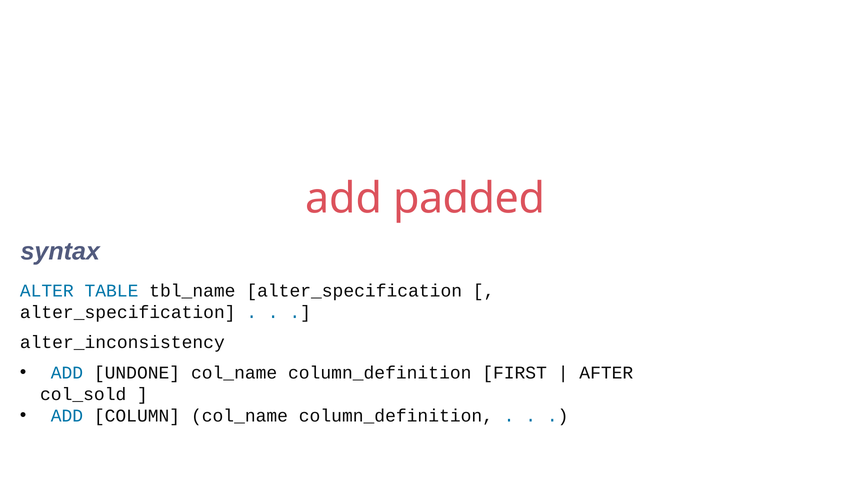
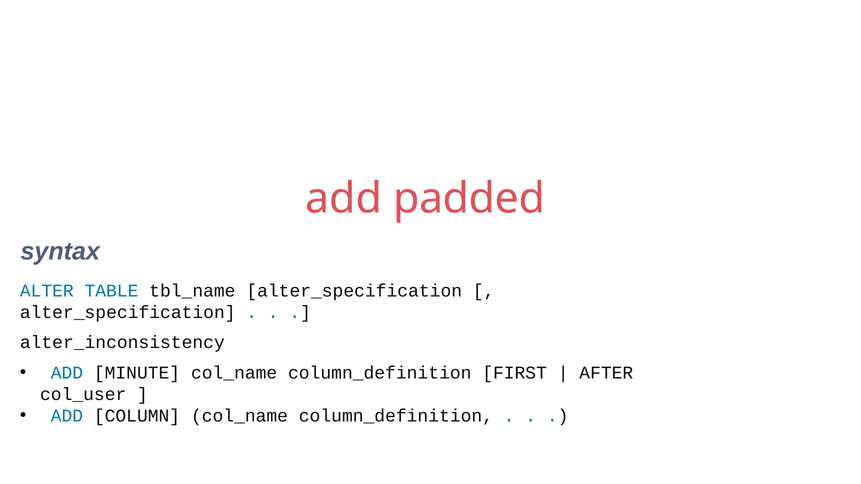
UNDONE: UNDONE -> MINUTE (137, 373)
col_sold: col_sold -> col_user (83, 394)
